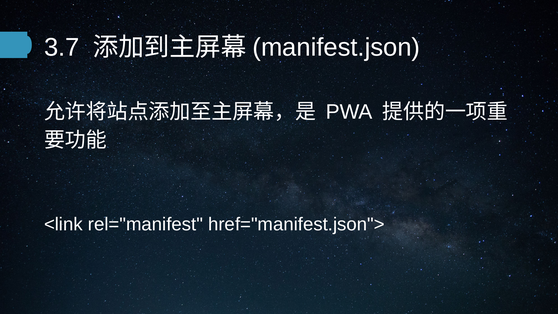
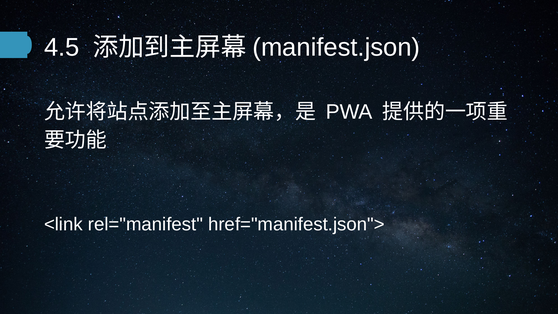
3.7: 3.7 -> 4.5 (62, 47)
